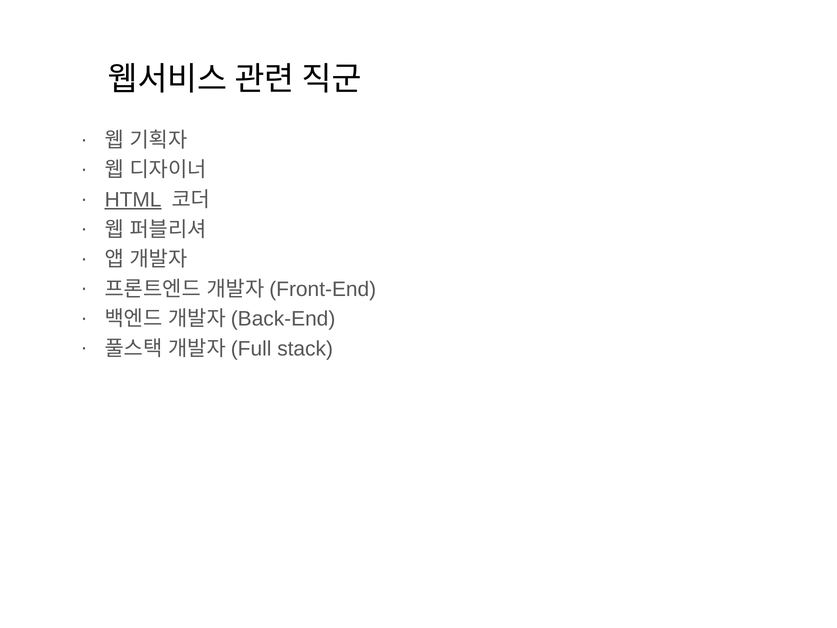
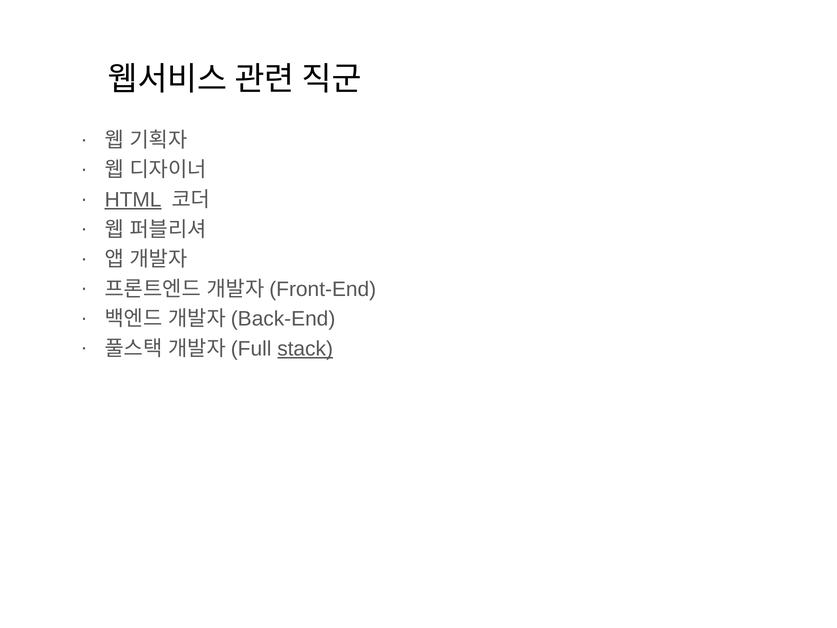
stack underline: none -> present (305, 349)
